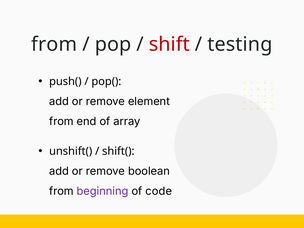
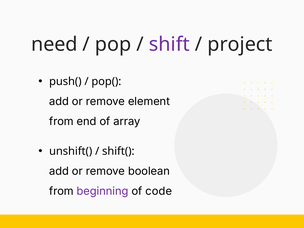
from: from -> need (54, 44)
shift colour: red -> purple (169, 44)
testing: testing -> project (240, 44)
